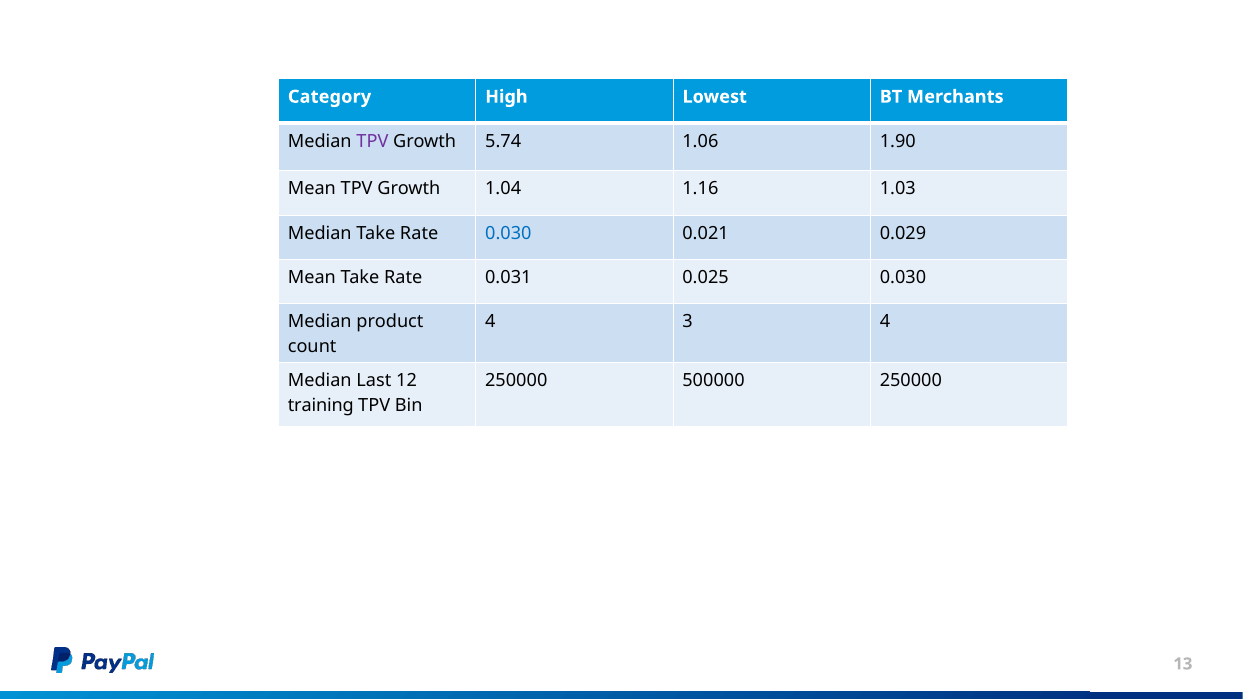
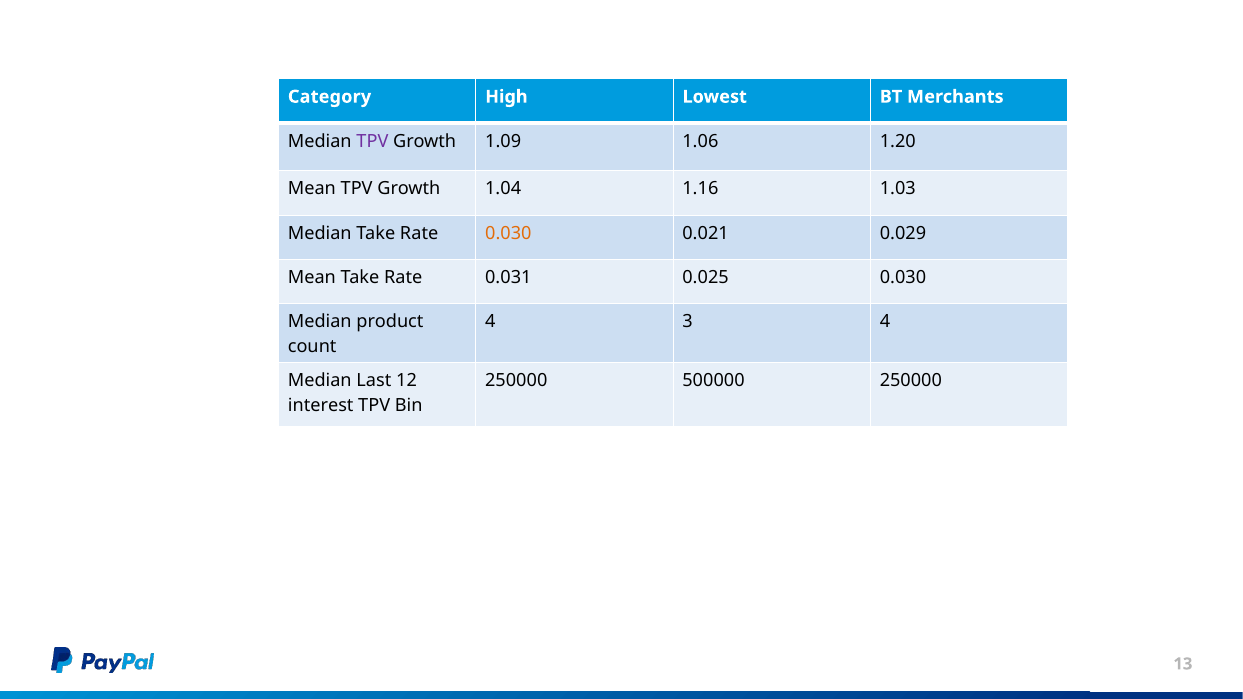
5.74: 5.74 -> 1.09 (503, 141)
1.90: 1.90 -> 1.20 (898, 141)
0.030 colour: blue -> orange (508, 233)
training: training -> interest (321, 406)
